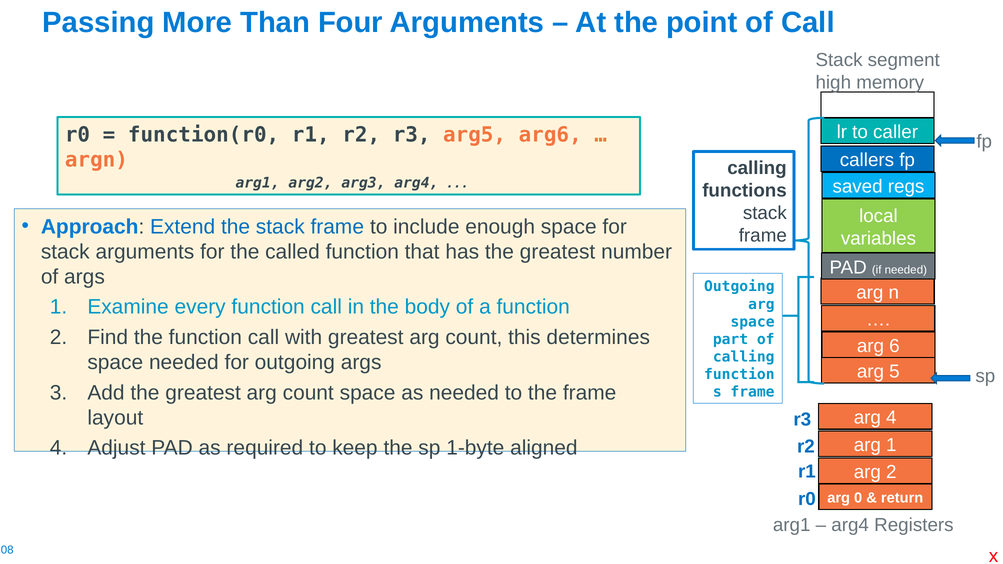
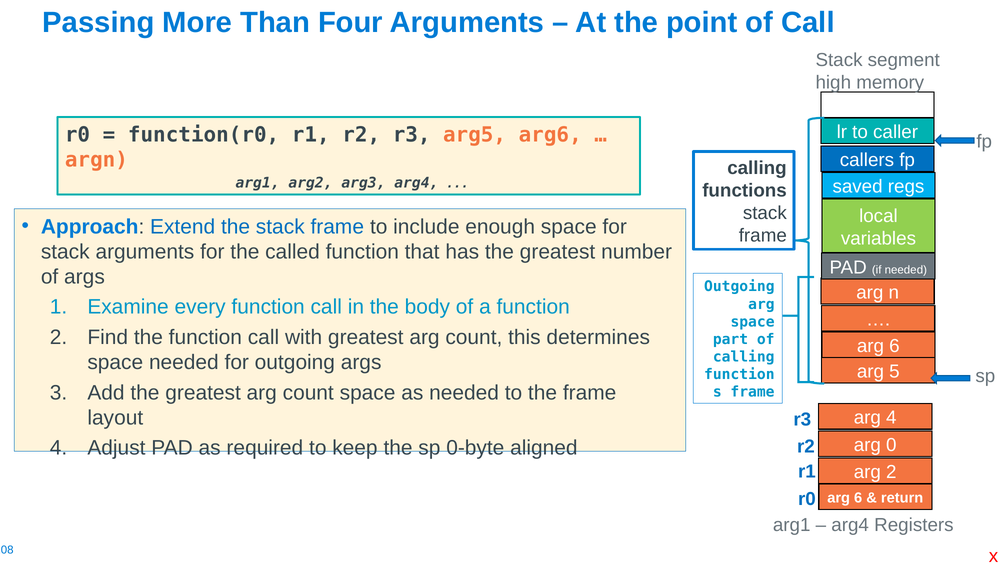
arg 1: 1 -> 0 (891, 445)
1-byte: 1-byte -> 0-byte (475, 448)
0: 0 -> 6 (858, 498)
